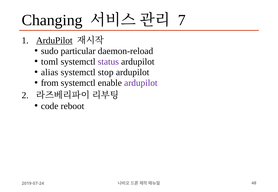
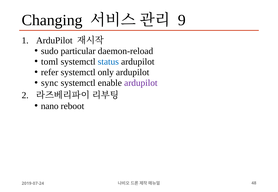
7: 7 -> 9 (182, 20)
ArduPilot underline: present -> none (54, 41)
status colour: purple -> blue (108, 62)
alias: alias -> refer (50, 73)
stop: stop -> only (106, 73)
from: from -> sync (50, 83)
code: code -> nano (50, 106)
